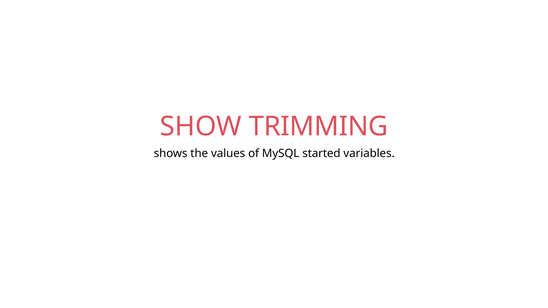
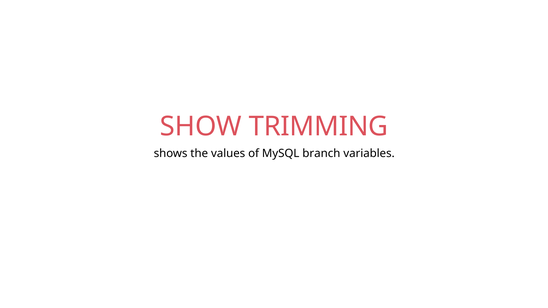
started: started -> branch (321, 154)
